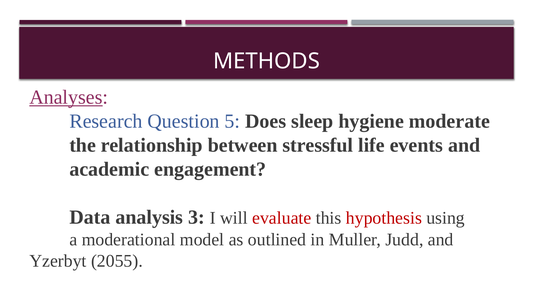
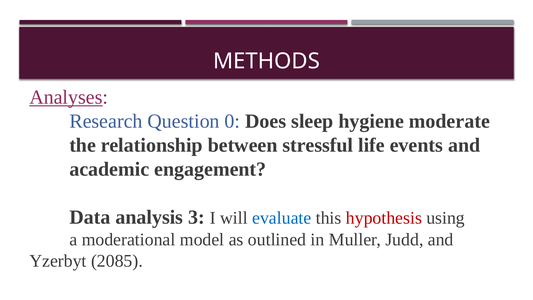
5: 5 -> 0 (232, 121)
evaluate colour: red -> blue (282, 218)
2055: 2055 -> 2085 (117, 261)
